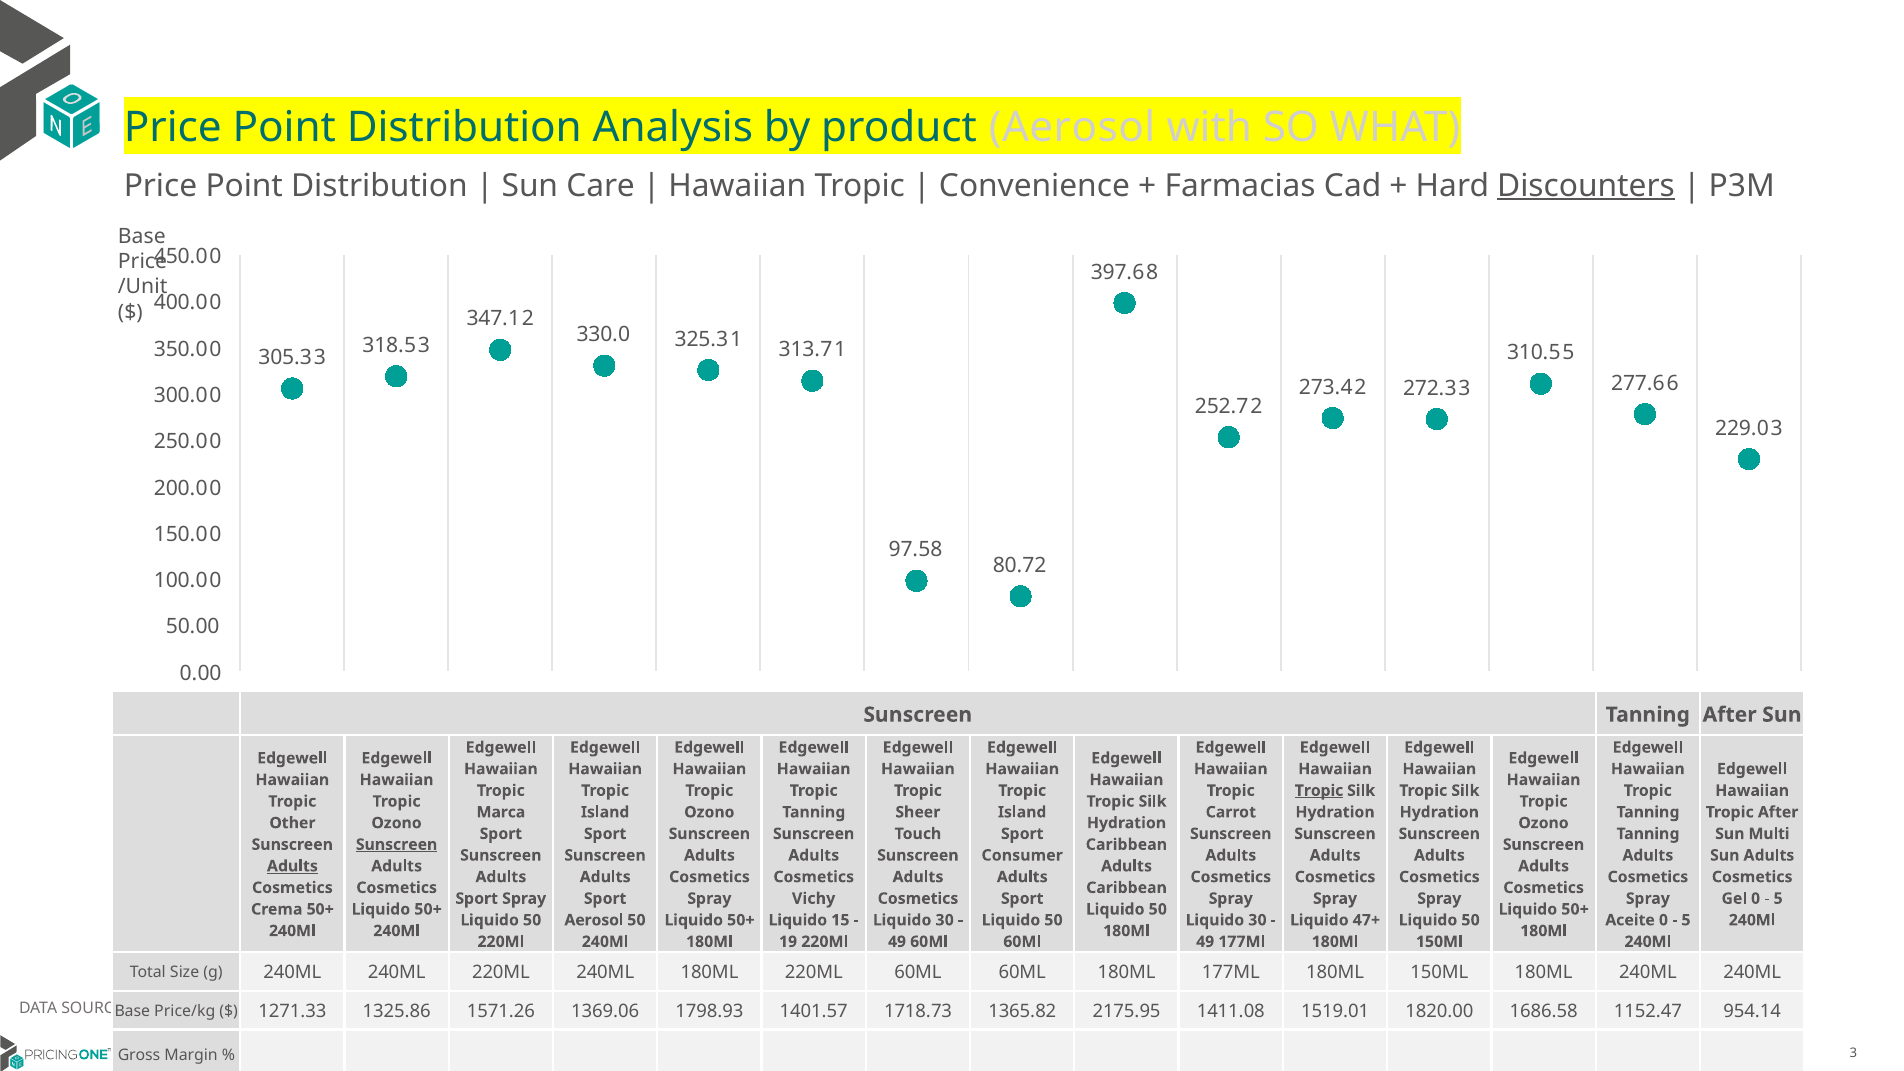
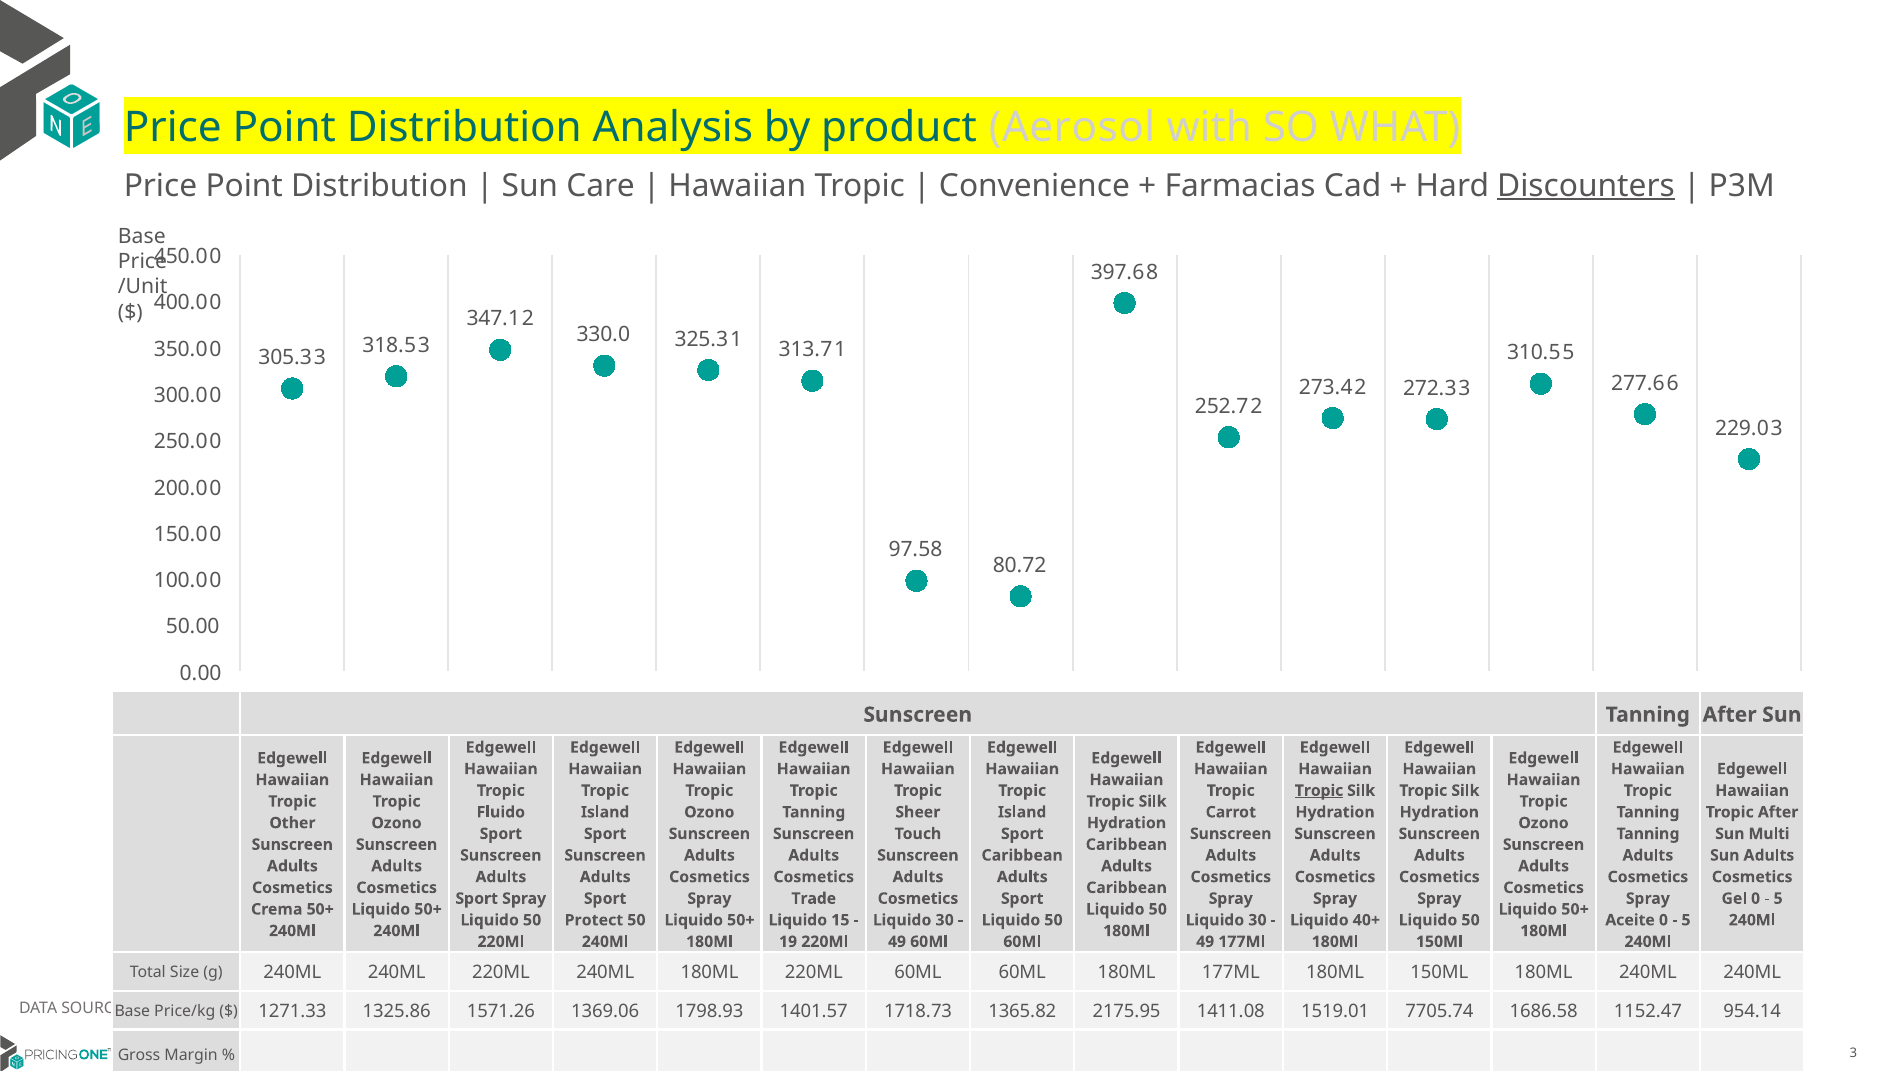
Marca: Marca -> Fluido (501, 812)
Sunscreen underline: present -> none (397, 845)
Consumer: Consumer -> Caribbean (1022, 855)
Adults underline: present -> none (292, 866)
Vichy: Vichy -> Trade (814, 899)
Aerosol: Aerosol -> Protect (594, 920)
47+: 47+ -> 40+ (1366, 920)
1820.00: 1820.00 -> 7705.74 (1439, 1012)
